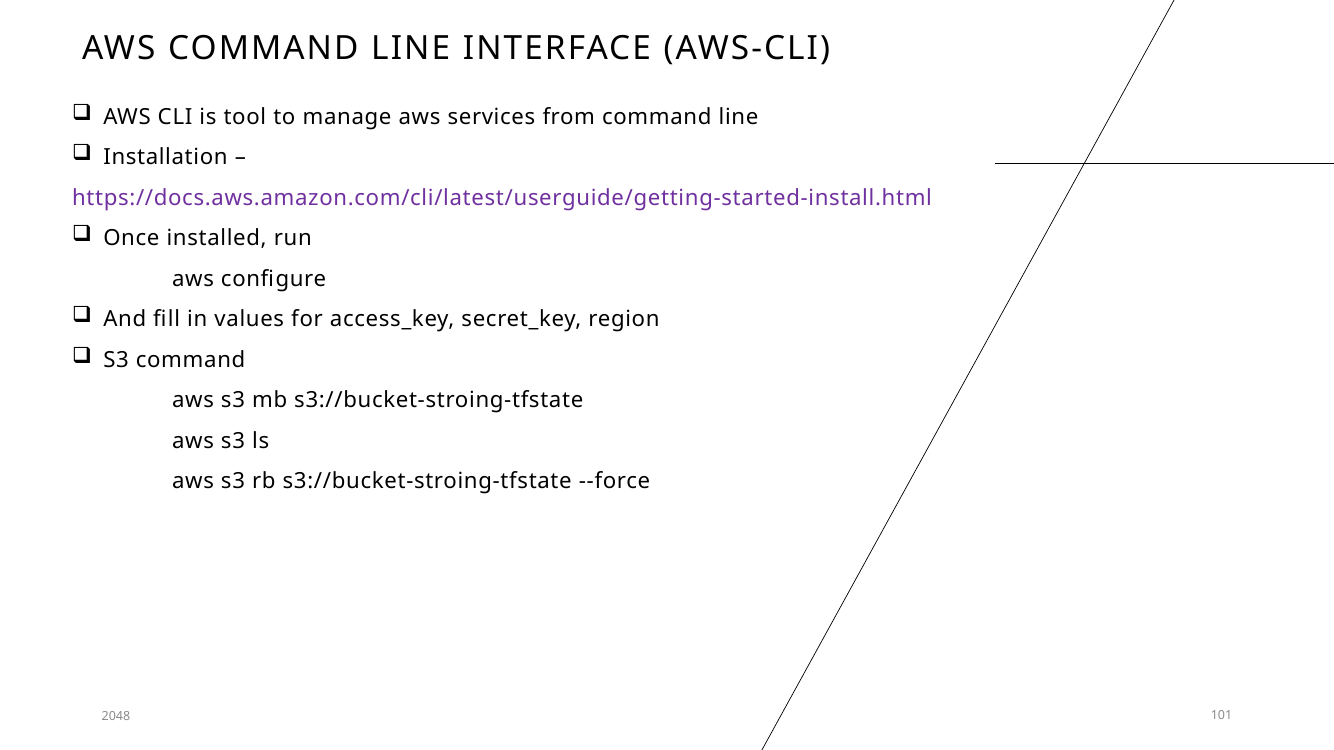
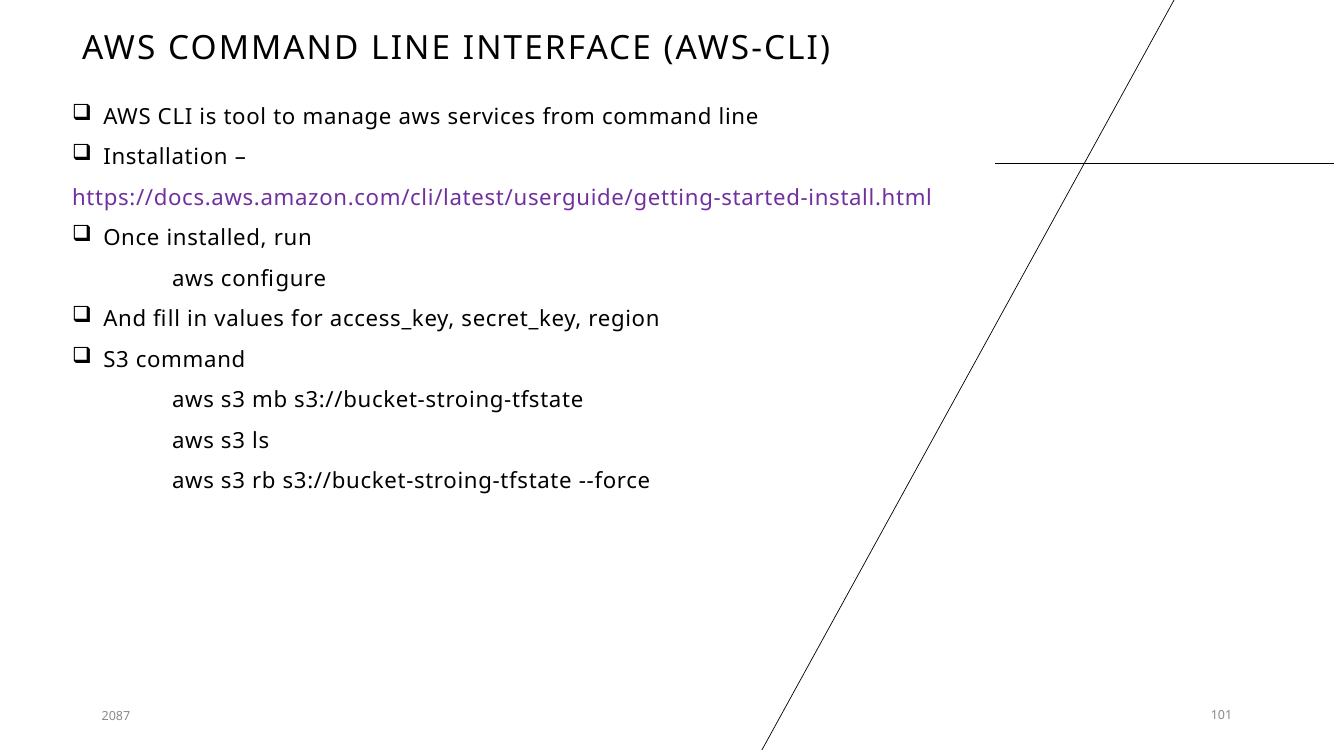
2048: 2048 -> 2087 (116, 716)
